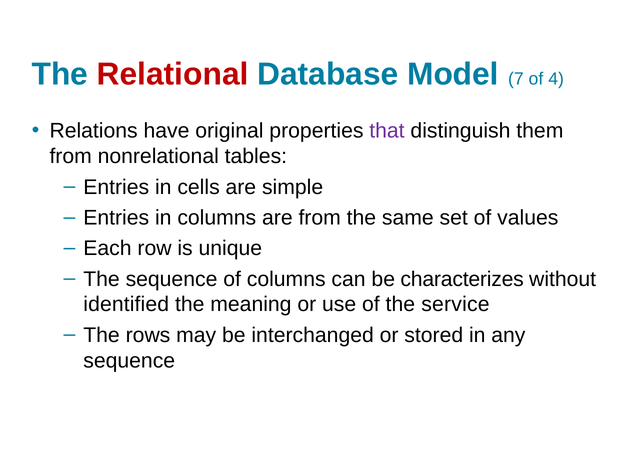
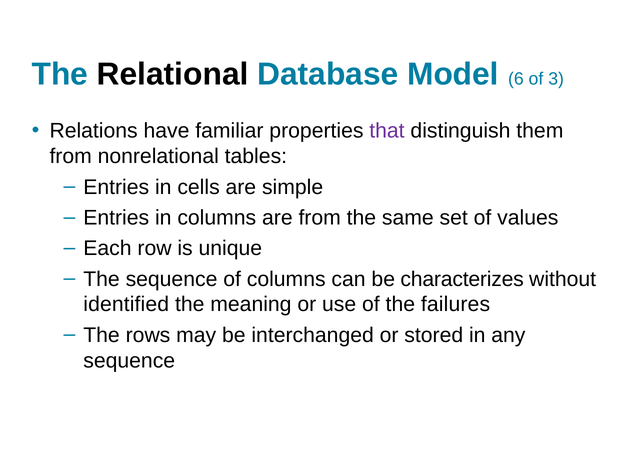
Relational colour: red -> black (173, 74)
7: 7 -> 6 (516, 79)
4: 4 -> 3 (556, 79)
original: original -> familiar (229, 131)
service: service -> failures (456, 305)
